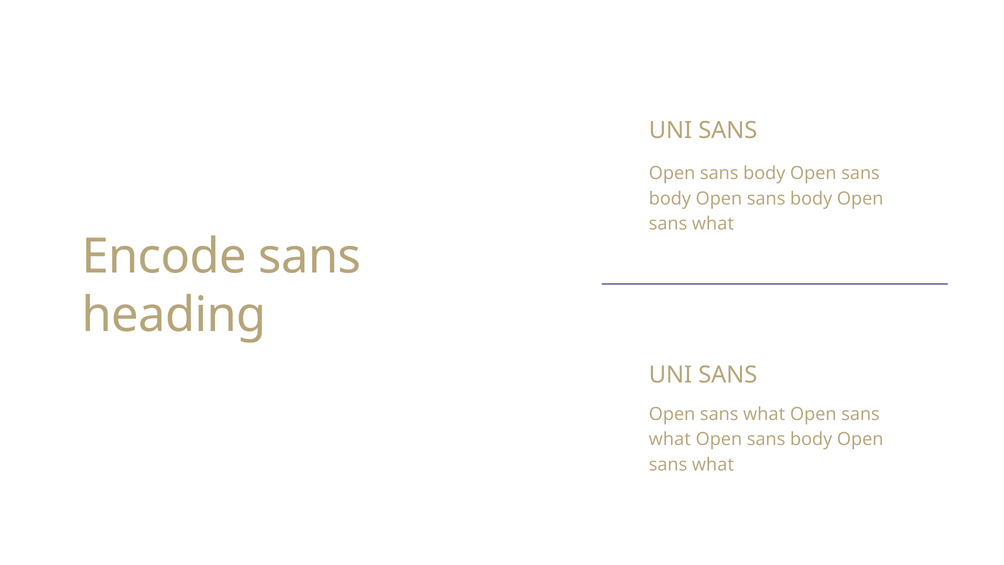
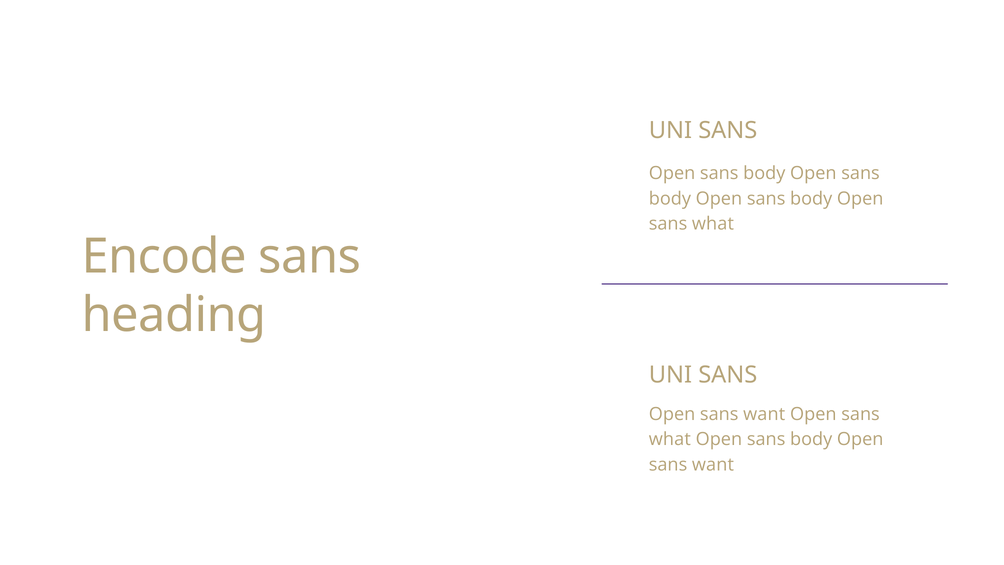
what: what -> want (764, 414)
what: what -> want (713, 465)
